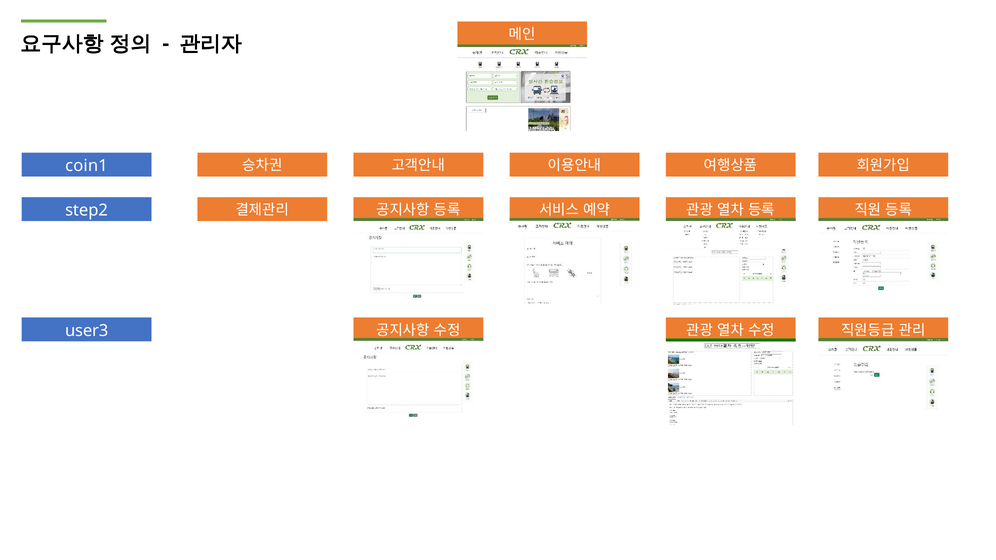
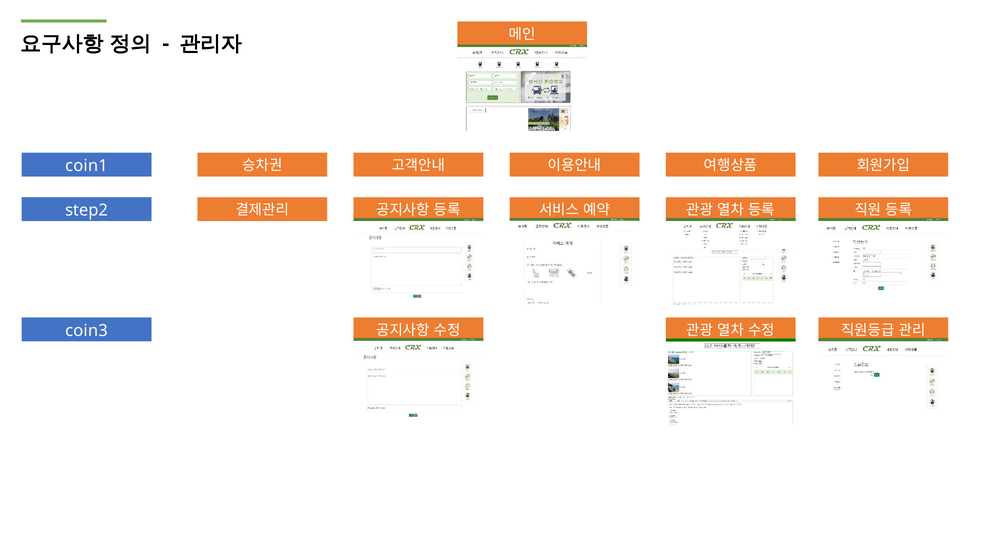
user3: user3 -> coin3 (86, 331)
